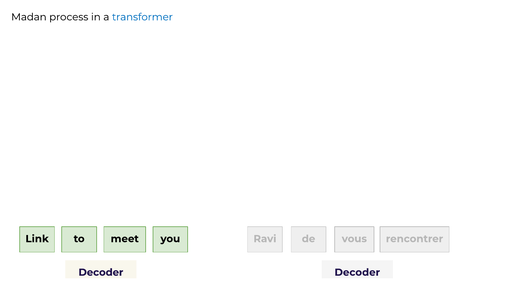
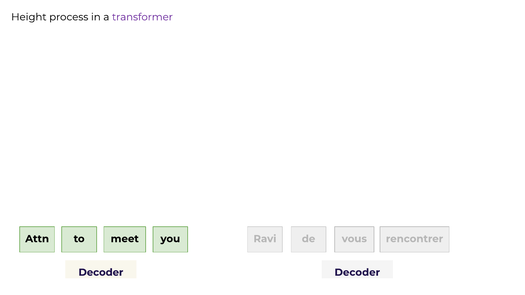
Madan: Madan -> Height (29, 17)
transformer colour: blue -> purple (142, 17)
Link: Link -> Attn (37, 239)
